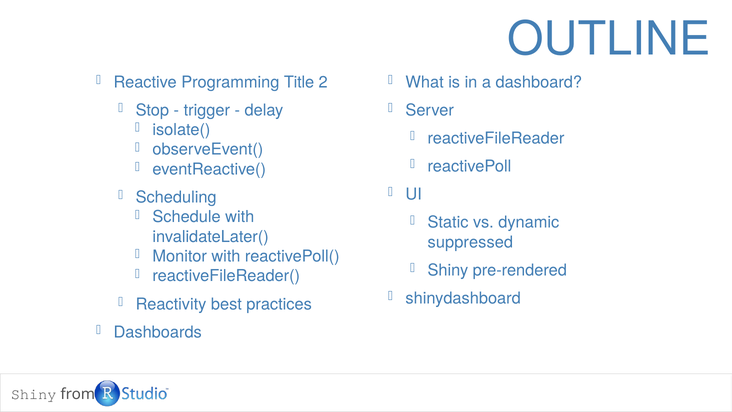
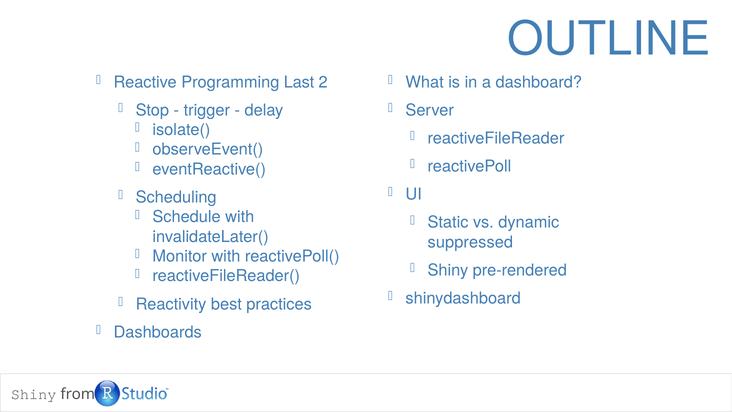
Title: Title -> Last (299, 82)
